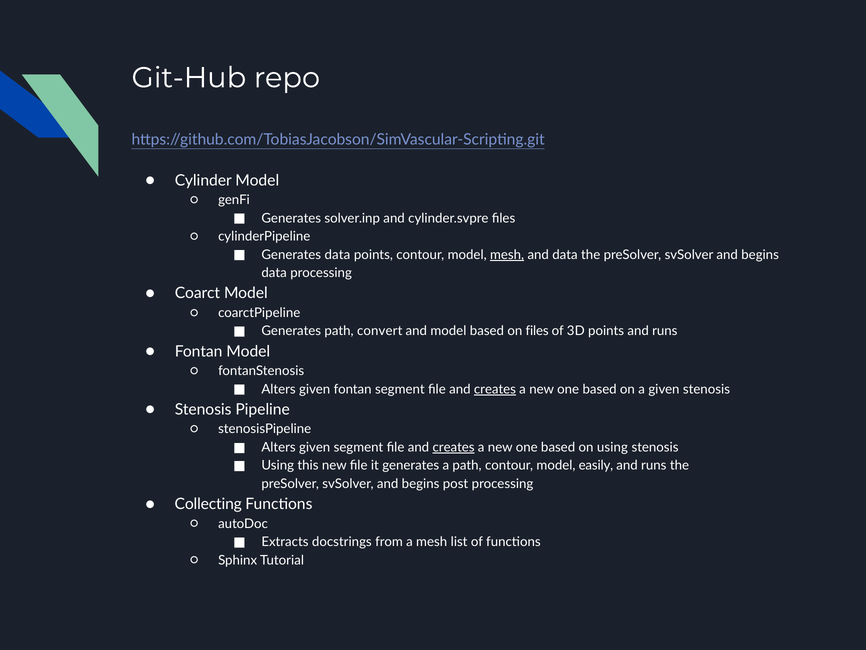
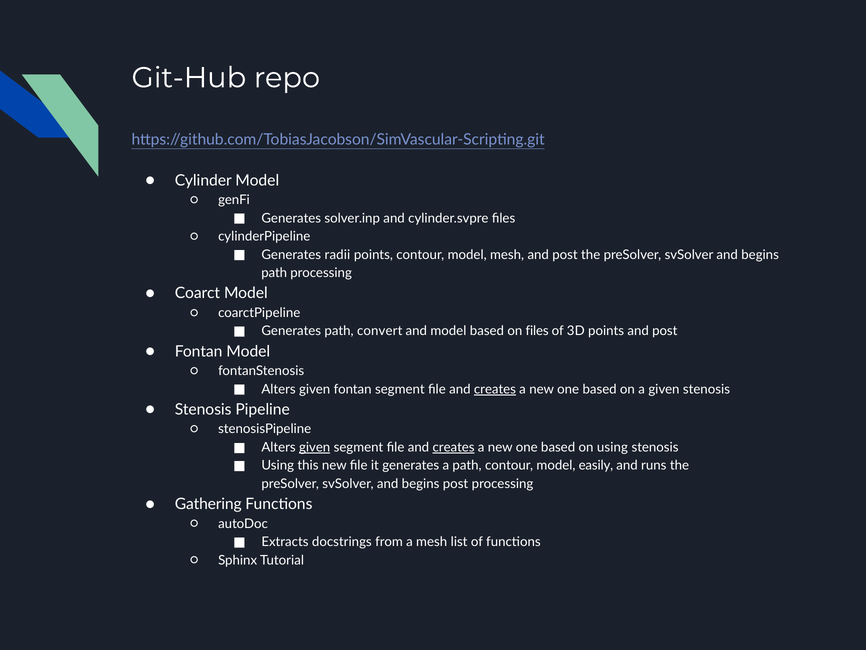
Generates data: data -> radii (337, 255)
mesh underline: present -> none (507, 255)
data: data -> post (565, 255)
data: data -> path (274, 273)
points and runs: runs -> post (665, 331)
given underline: none -> present (315, 447)
Collecting: Collecting -> Gathering (208, 504)
